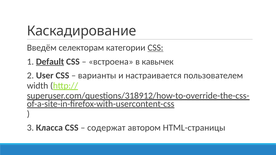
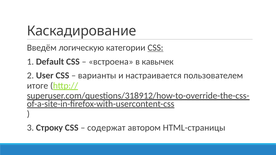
селекторам: селекторам -> логическую (81, 48)
Default underline: present -> none (50, 62)
width: width -> итоге (38, 86)
Класса: Класса -> Строку (49, 128)
